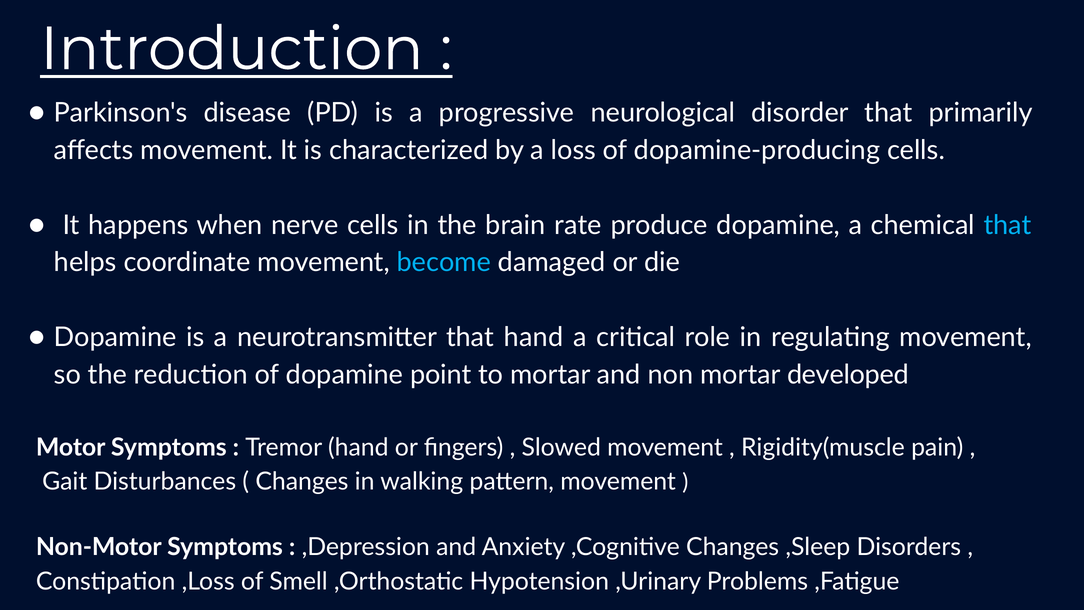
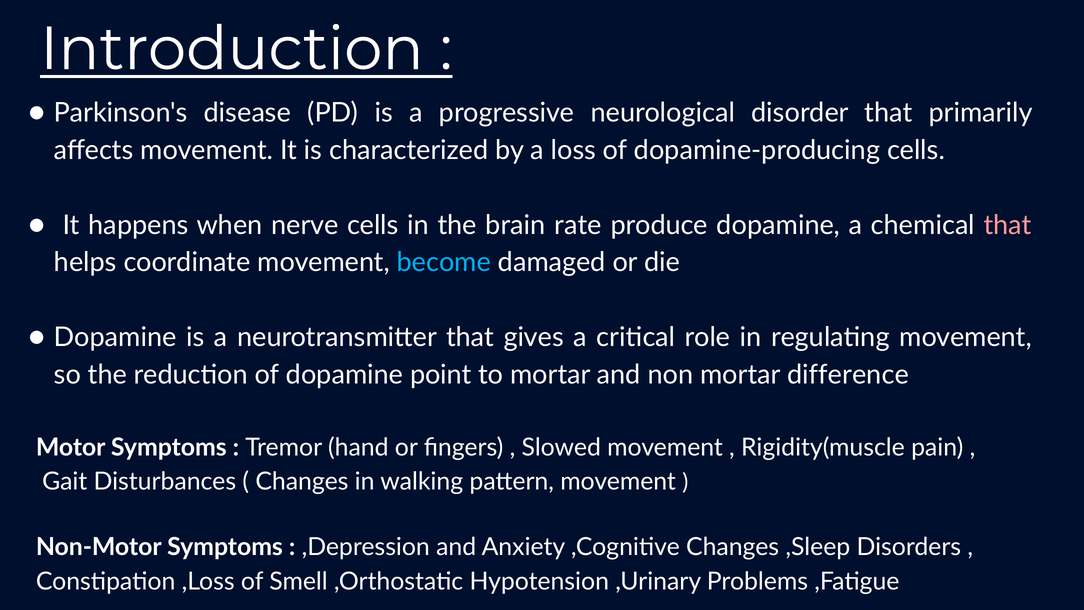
that colour: light blue -> pink (1008, 225)
that hand: hand -> gives (534, 337)
developed: developed -> difference (848, 375)
